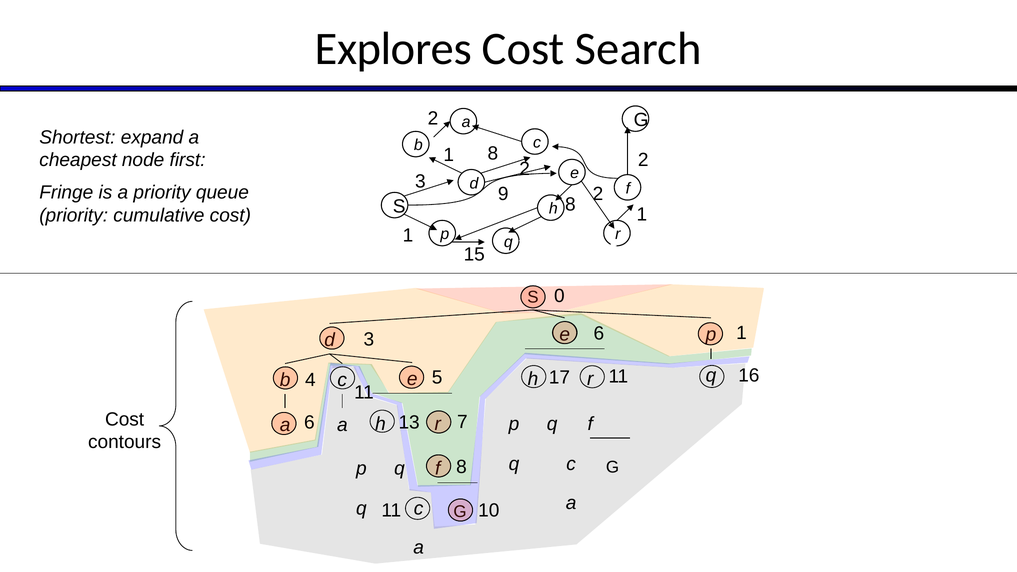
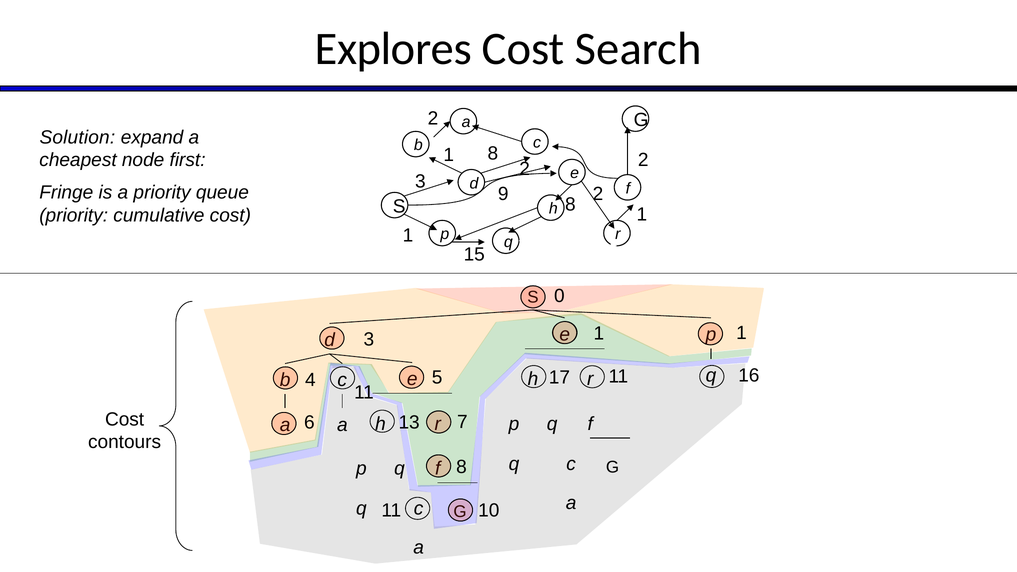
Shortest: Shortest -> Solution (77, 137)
3 6: 6 -> 1 (599, 333)
